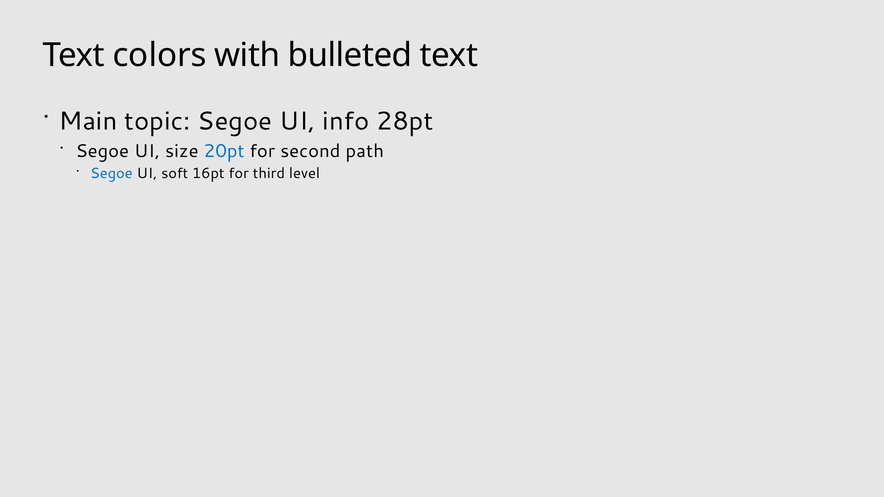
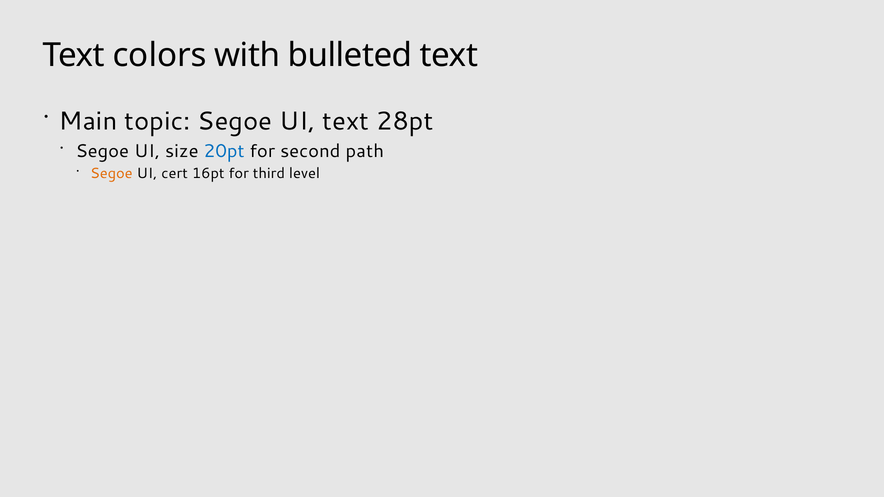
UI info: info -> text (346, 121)
Segoe colour: blue -> orange (111, 174)
soft: soft -> cert (175, 174)
